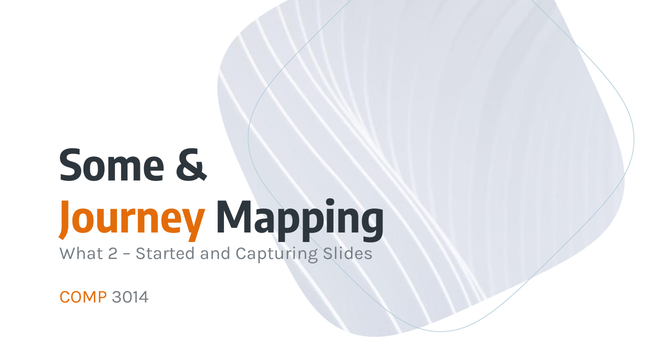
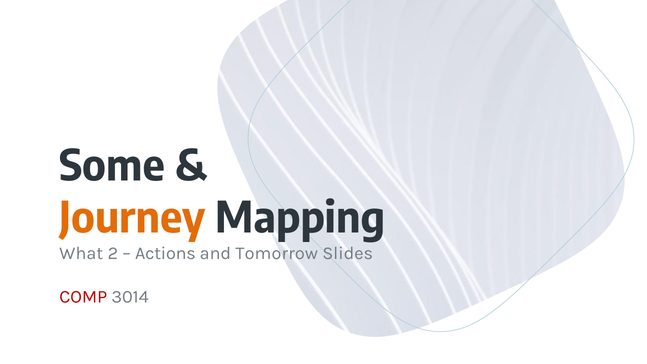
Started: Started -> Actions (165, 253)
Capturing: Capturing -> Tomorrow (277, 253)
COMP colour: orange -> red (83, 297)
